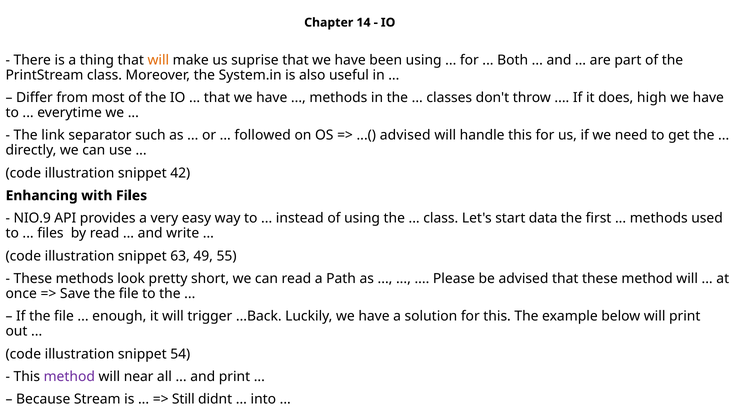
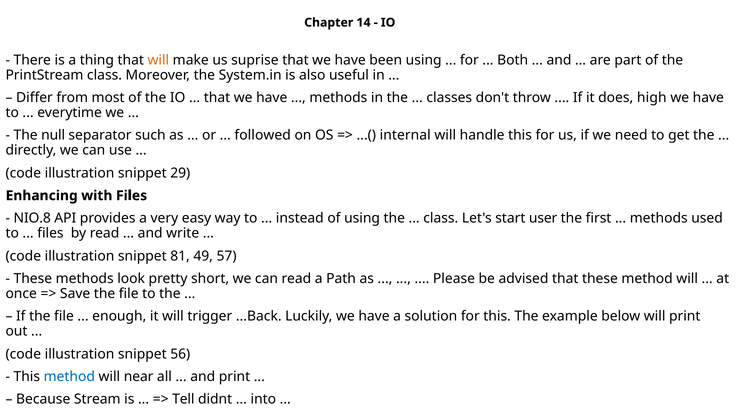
link: link -> null (53, 135)
advised: advised -> internal (405, 135)
42: 42 -> 29 (180, 173)
NIO.9: NIO.9 -> NIO.8 (32, 218)
data: data -> user (543, 218)
63: 63 -> 81 (180, 256)
55: 55 -> 57 (227, 256)
54: 54 -> 56 (180, 354)
method colour: purple -> blue (69, 377)
Still: Still -> Tell (183, 400)
